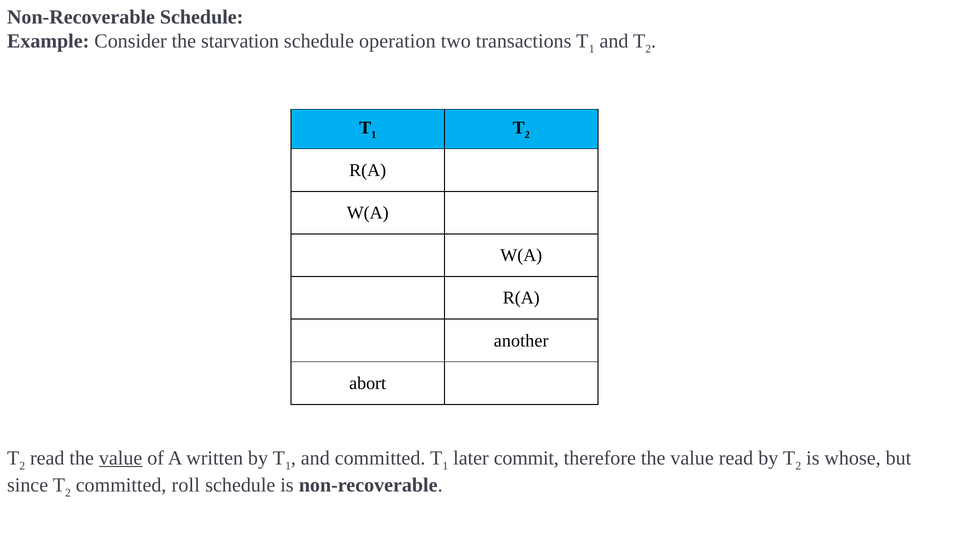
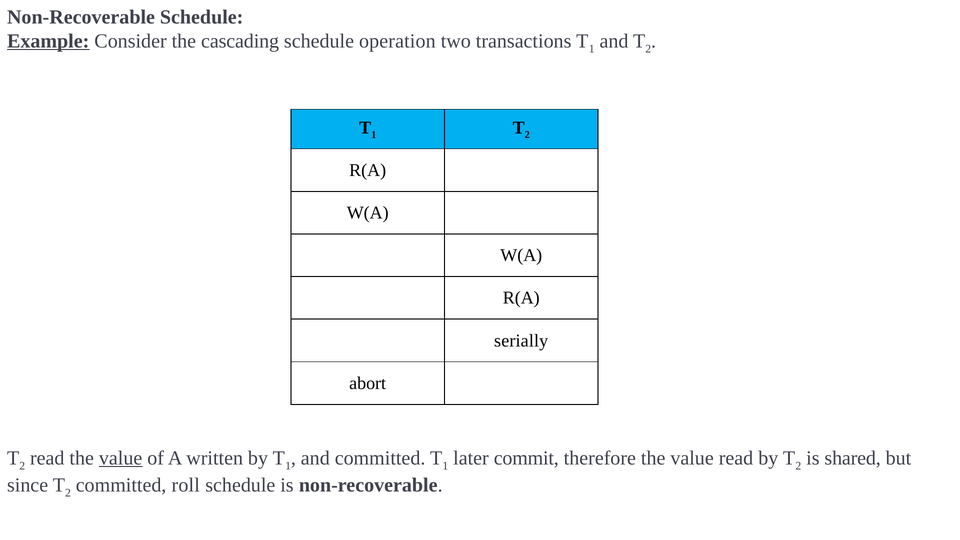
Example underline: none -> present (48, 41)
starvation: starvation -> cascading (240, 41)
another: another -> serially (521, 341)
whose: whose -> shared (853, 458)
